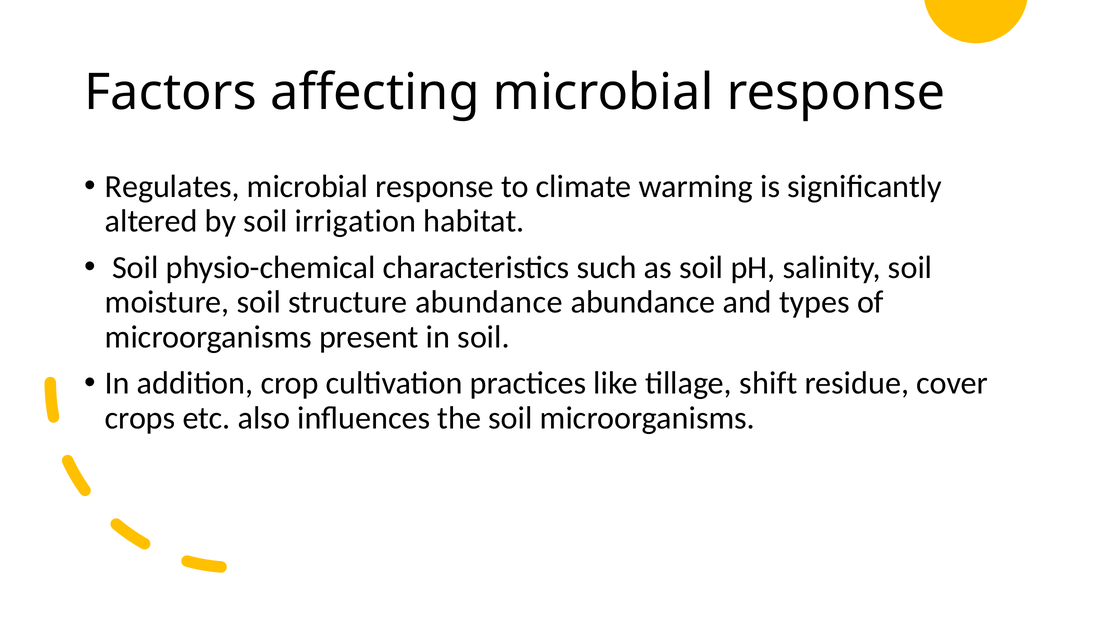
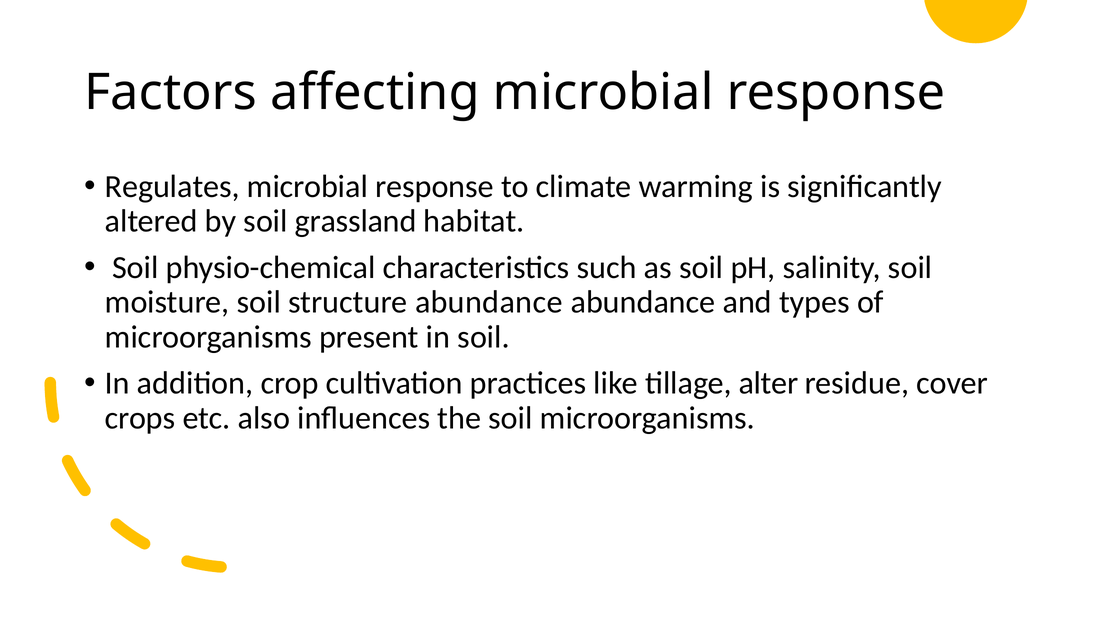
irrigation: irrigation -> grassland (356, 221)
shift: shift -> alter (769, 383)
